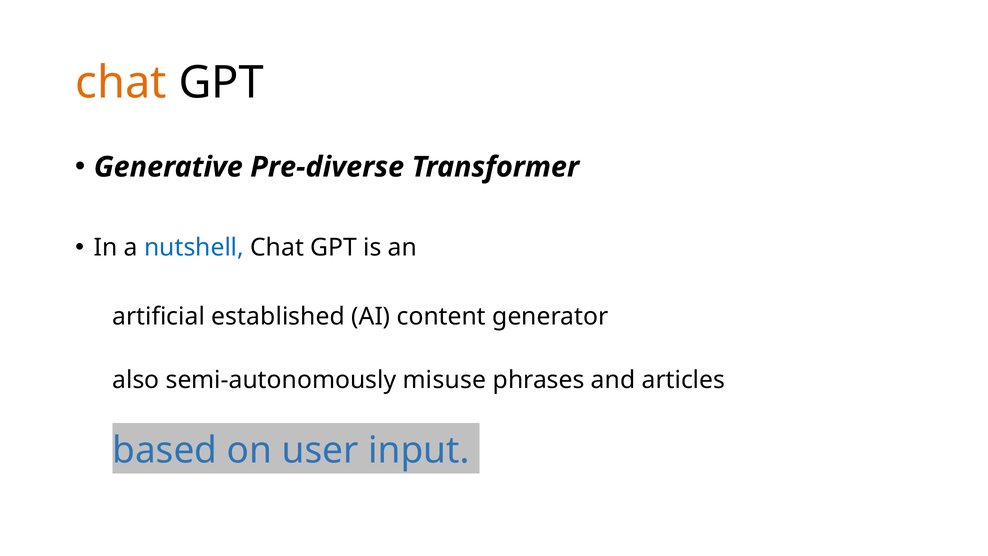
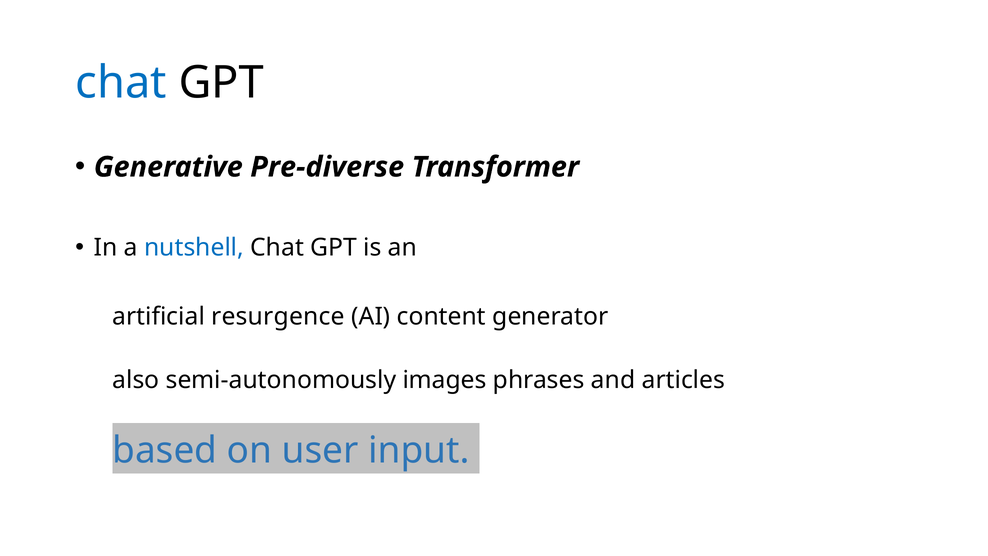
chat colour: orange -> blue (121, 83)
established: established -> resurgence (278, 316)
misuse: misuse -> images (445, 380)
